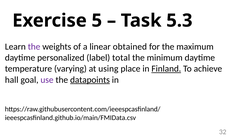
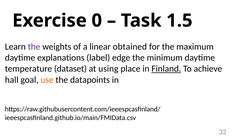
5: 5 -> 0 (97, 21)
5.3: 5.3 -> 1.5 (179, 21)
personalized: personalized -> explanations (61, 58)
total: total -> edge (121, 58)
varying: varying -> dataset (70, 69)
use colour: purple -> orange (47, 80)
datapoints underline: present -> none (90, 80)
